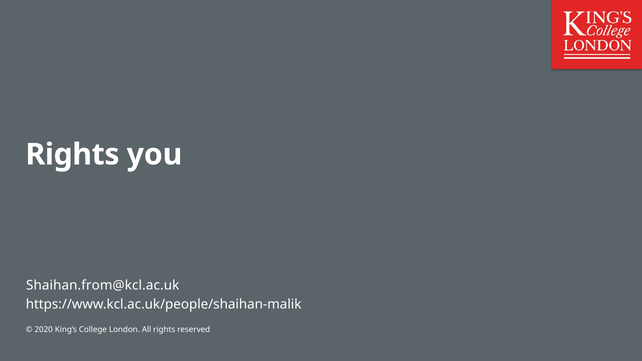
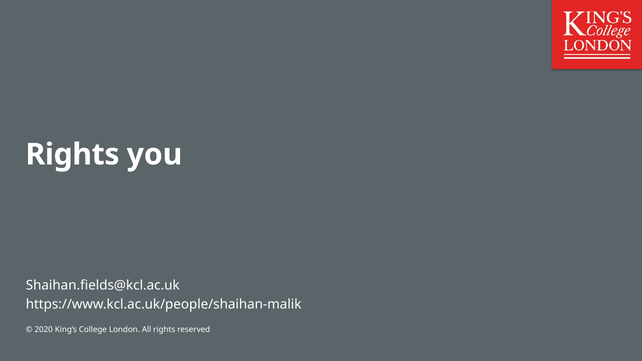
Shaihan.from@kcl.ac.uk: Shaihan.from@kcl.ac.uk -> Shaihan.fields@kcl.ac.uk (103, 285)
